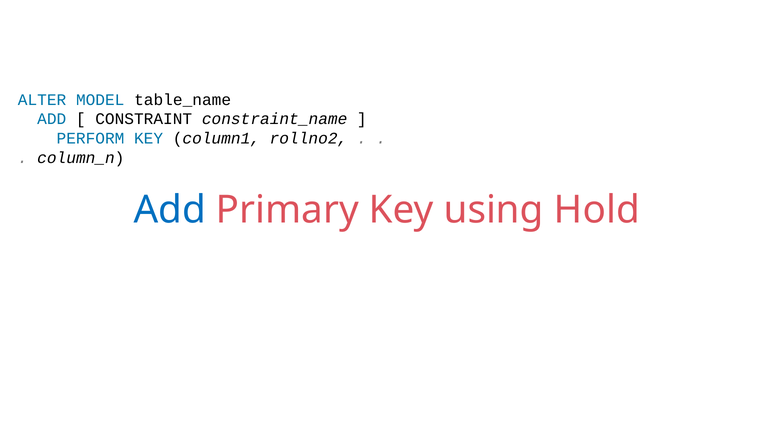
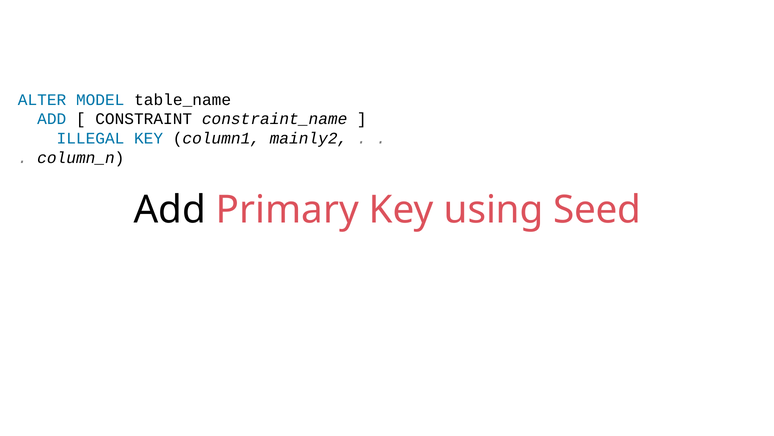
PERFORM: PERFORM -> ILLEGAL (90, 138)
rollno2: rollno2 -> mainly2 (308, 138)
Add colour: blue -> black (170, 210)
Hold: Hold -> Seed (597, 210)
